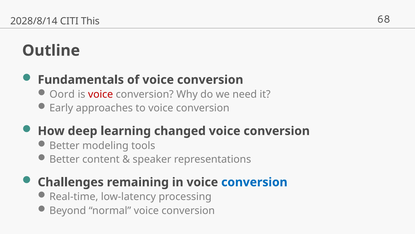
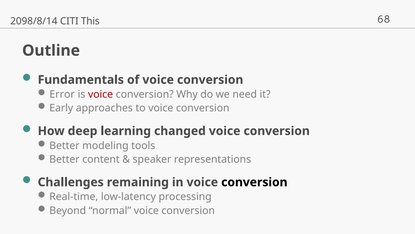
2028/8/14: 2028/8/14 -> 2098/8/14 (34, 21)
Oord: Oord -> Error (62, 94)
conversion colour: blue -> black (254, 182)
